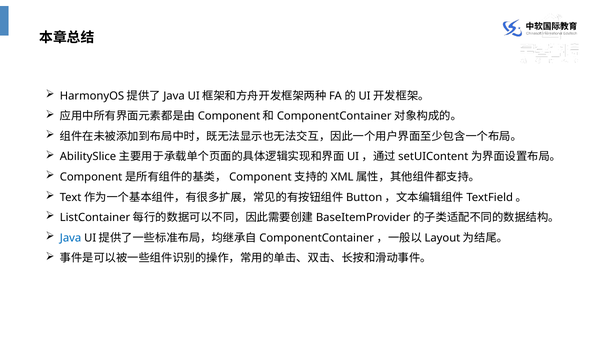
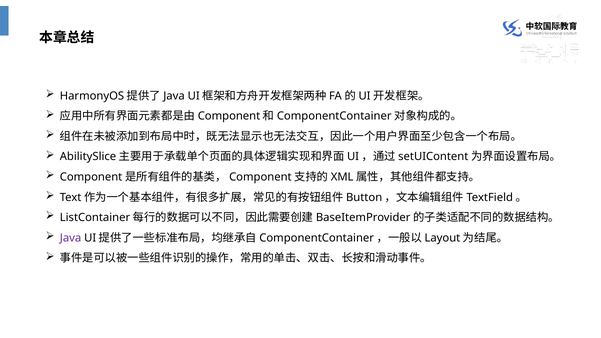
Java colour: blue -> purple (71, 238)
